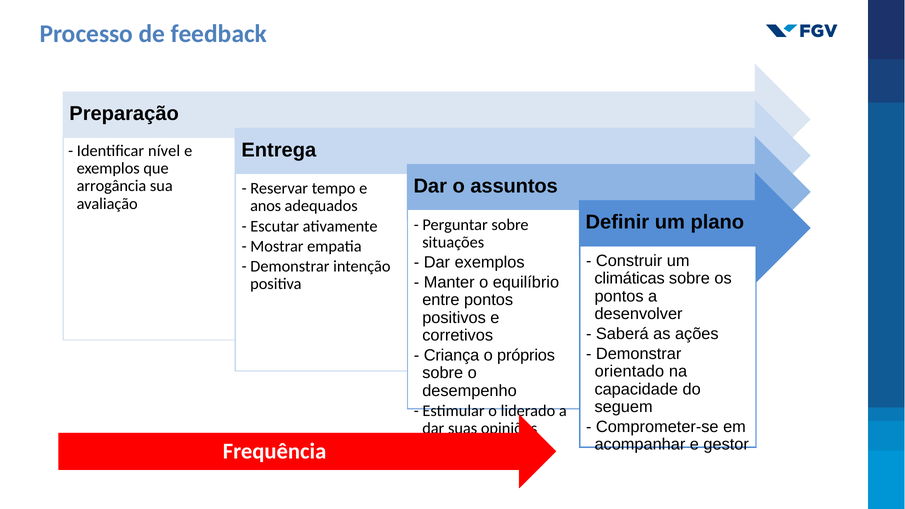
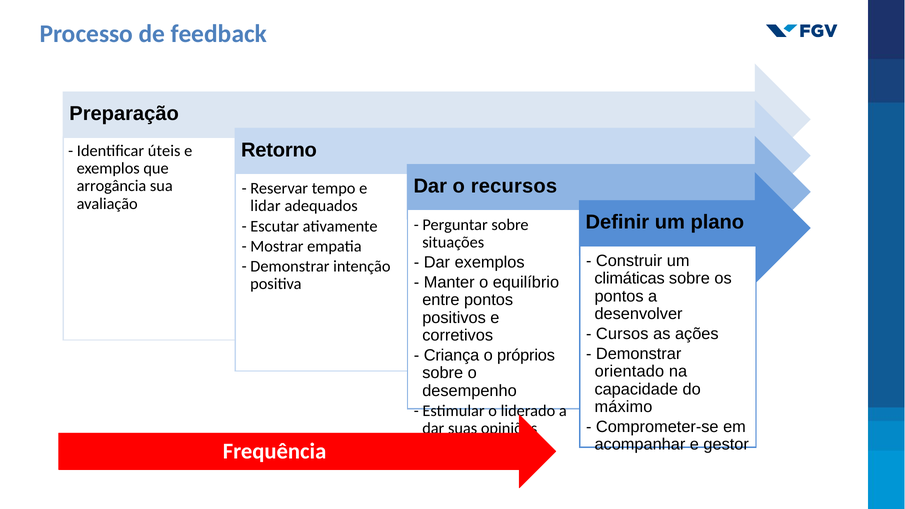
Entrega: Entrega -> Retorno (279, 150)
nível: nível -> úteis (164, 151)
assuntos: assuntos -> recursos (514, 186)
anos: anos -> lidar (265, 206)
Saberá: Saberá -> Cursos (622, 334)
seguem: seguem -> máximo (623, 407)
